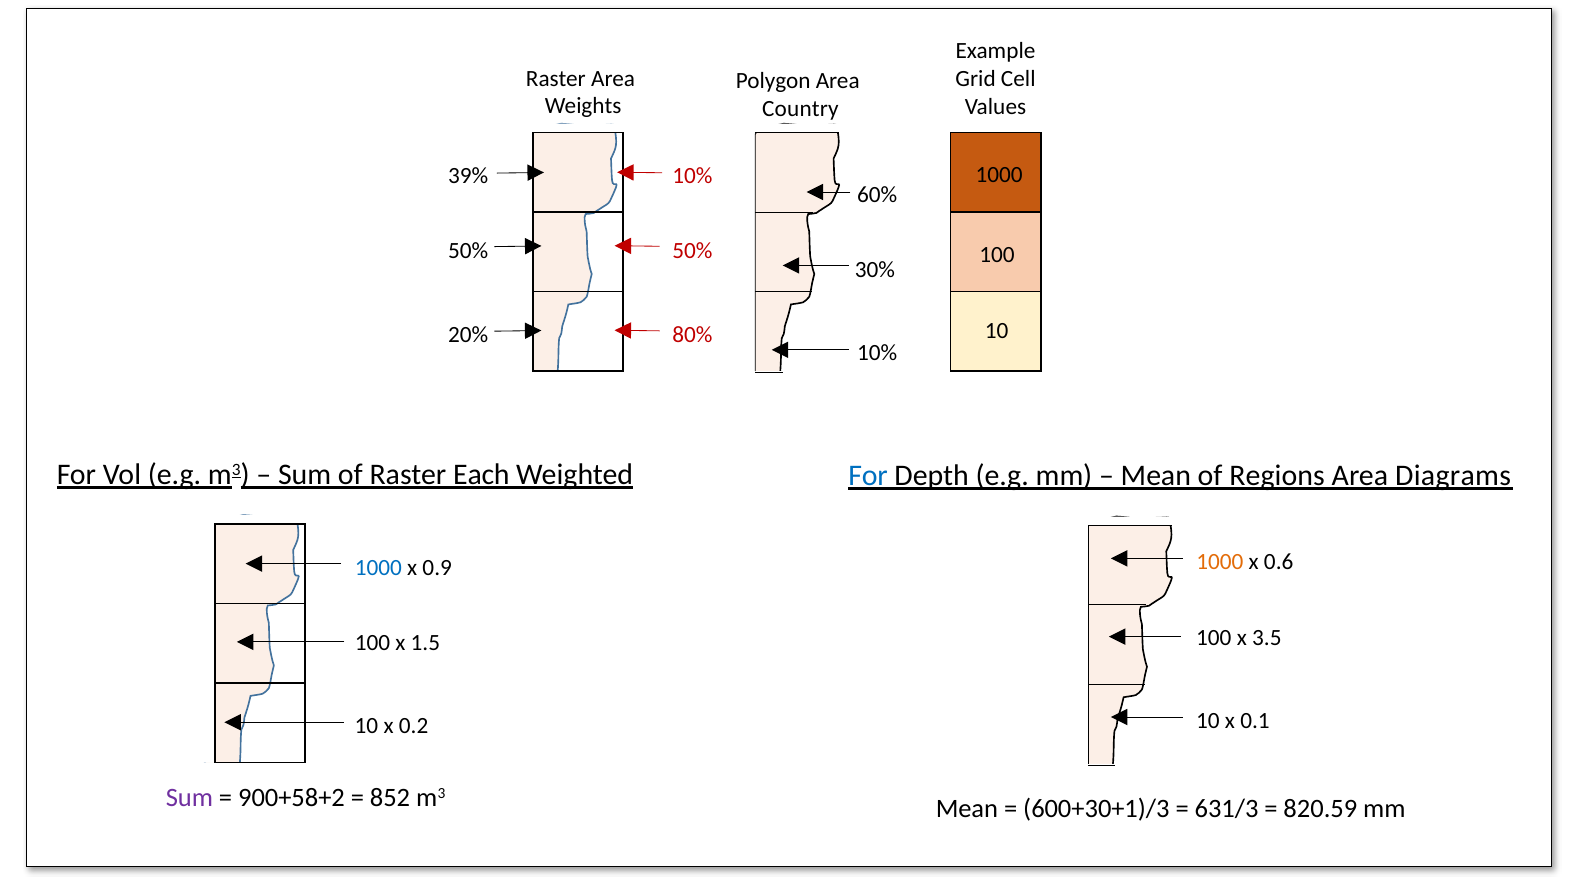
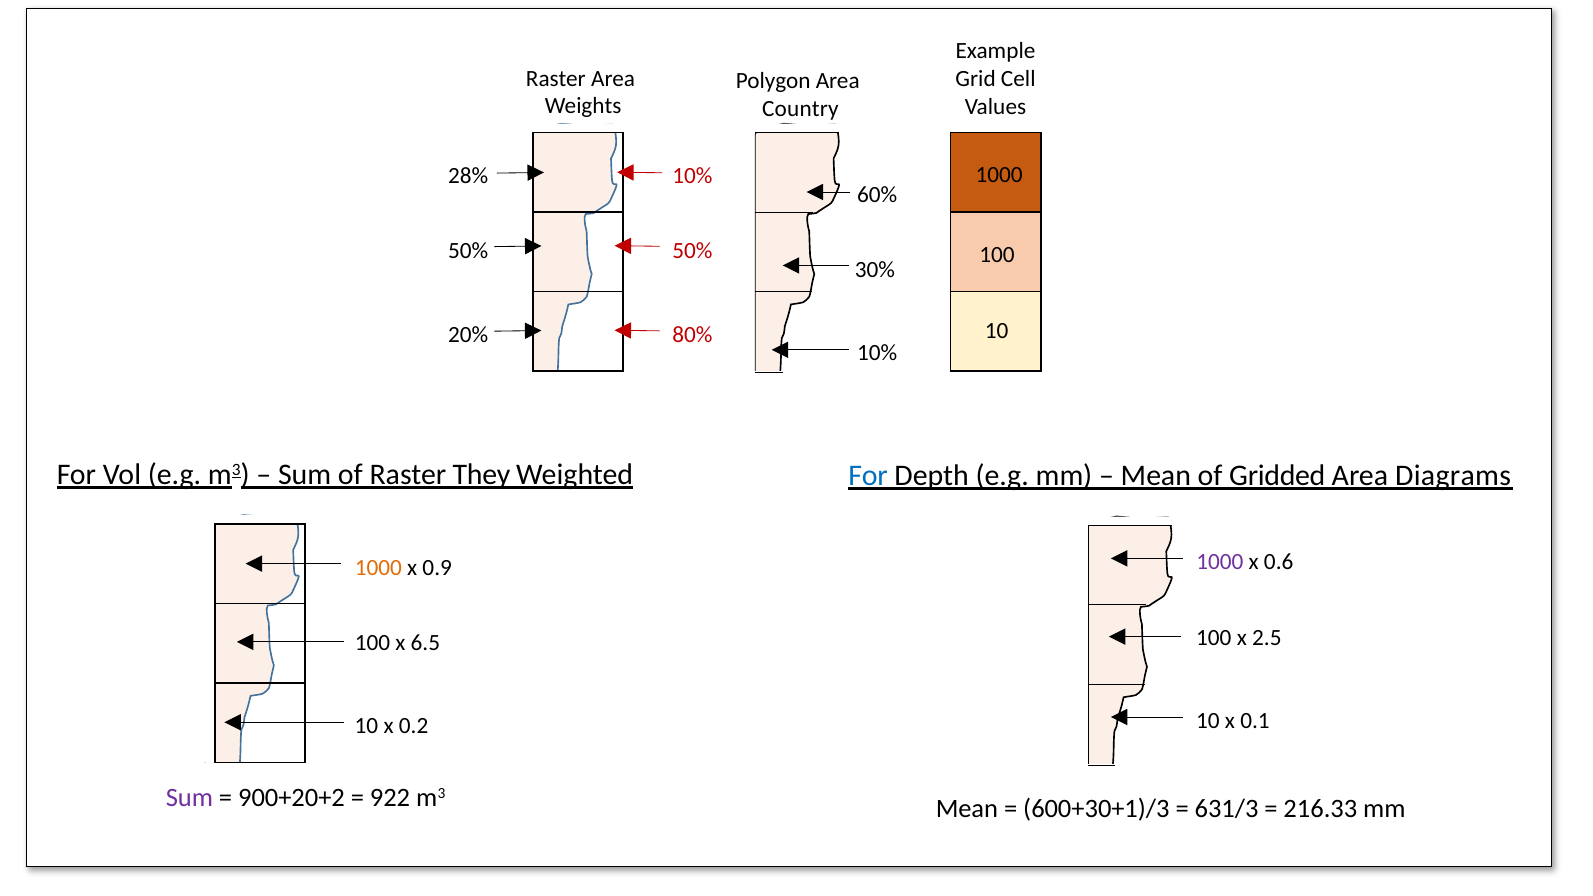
39%: 39% -> 28% (468, 176)
Each: Each -> They (481, 475)
Regions: Regions -> Gridded (1277, 475)
1000 colour: orange -> purple (1220, 562)
1000 colour: blue -> orange (378, 568)
3.5: 3.5 -> 2.5 (1267, 638)
1.5: 1.5 -> 6.5 (425, 643)
900+58+2: 900+58+2 -> 900+20+2 (292, 798)
852: 852 -> 922 (390, 798)
820.59: 820.59 -> 216.33 (1320, 808)
